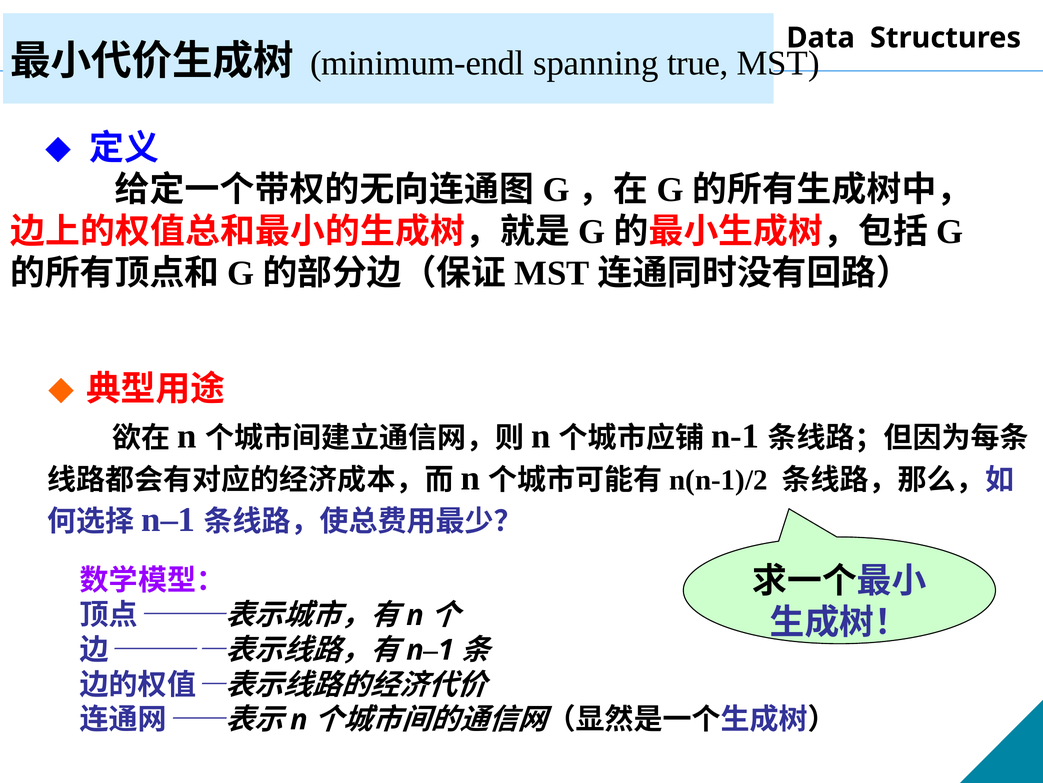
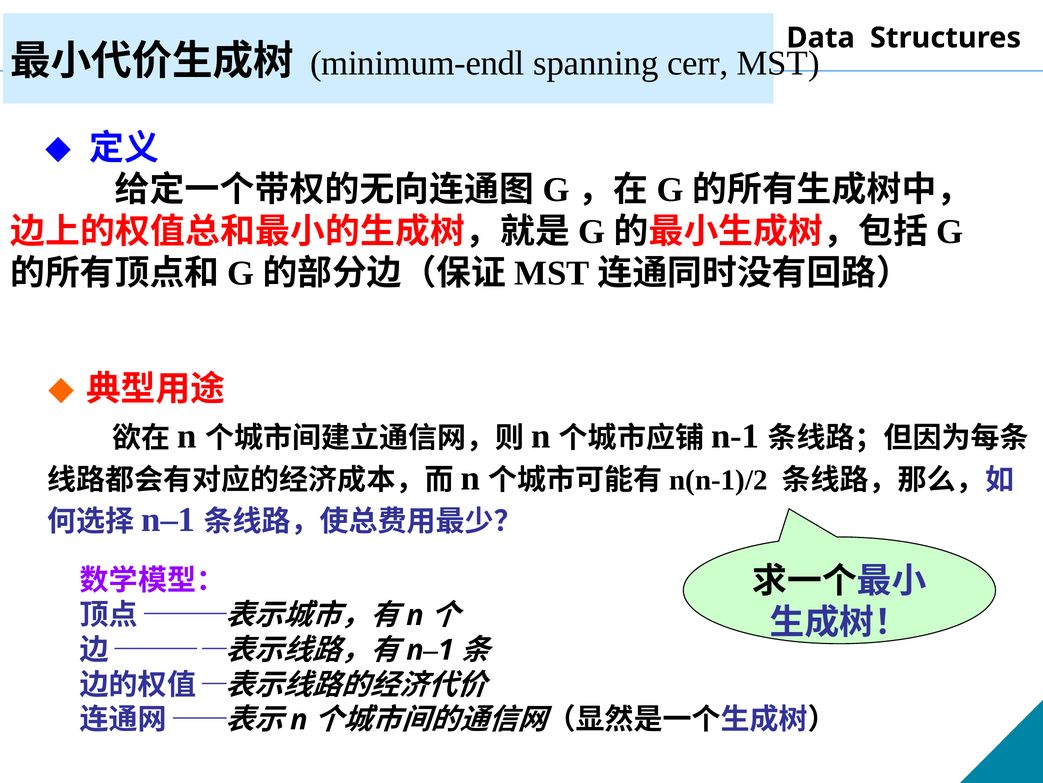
true: true -> cerr (698, 63)
